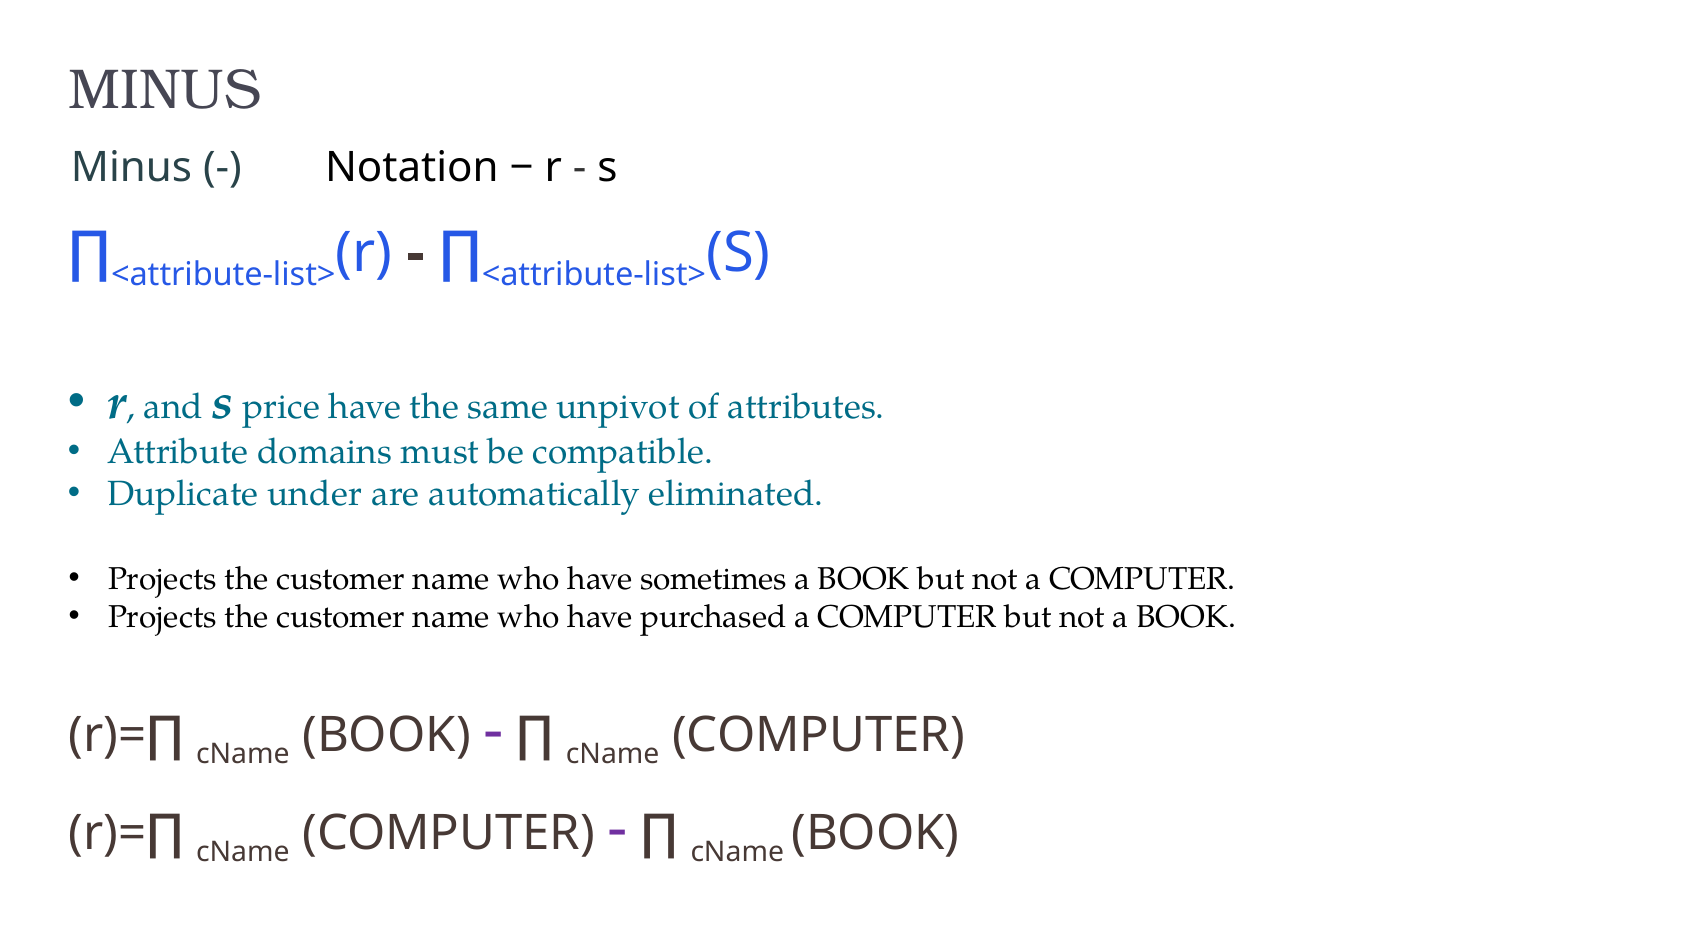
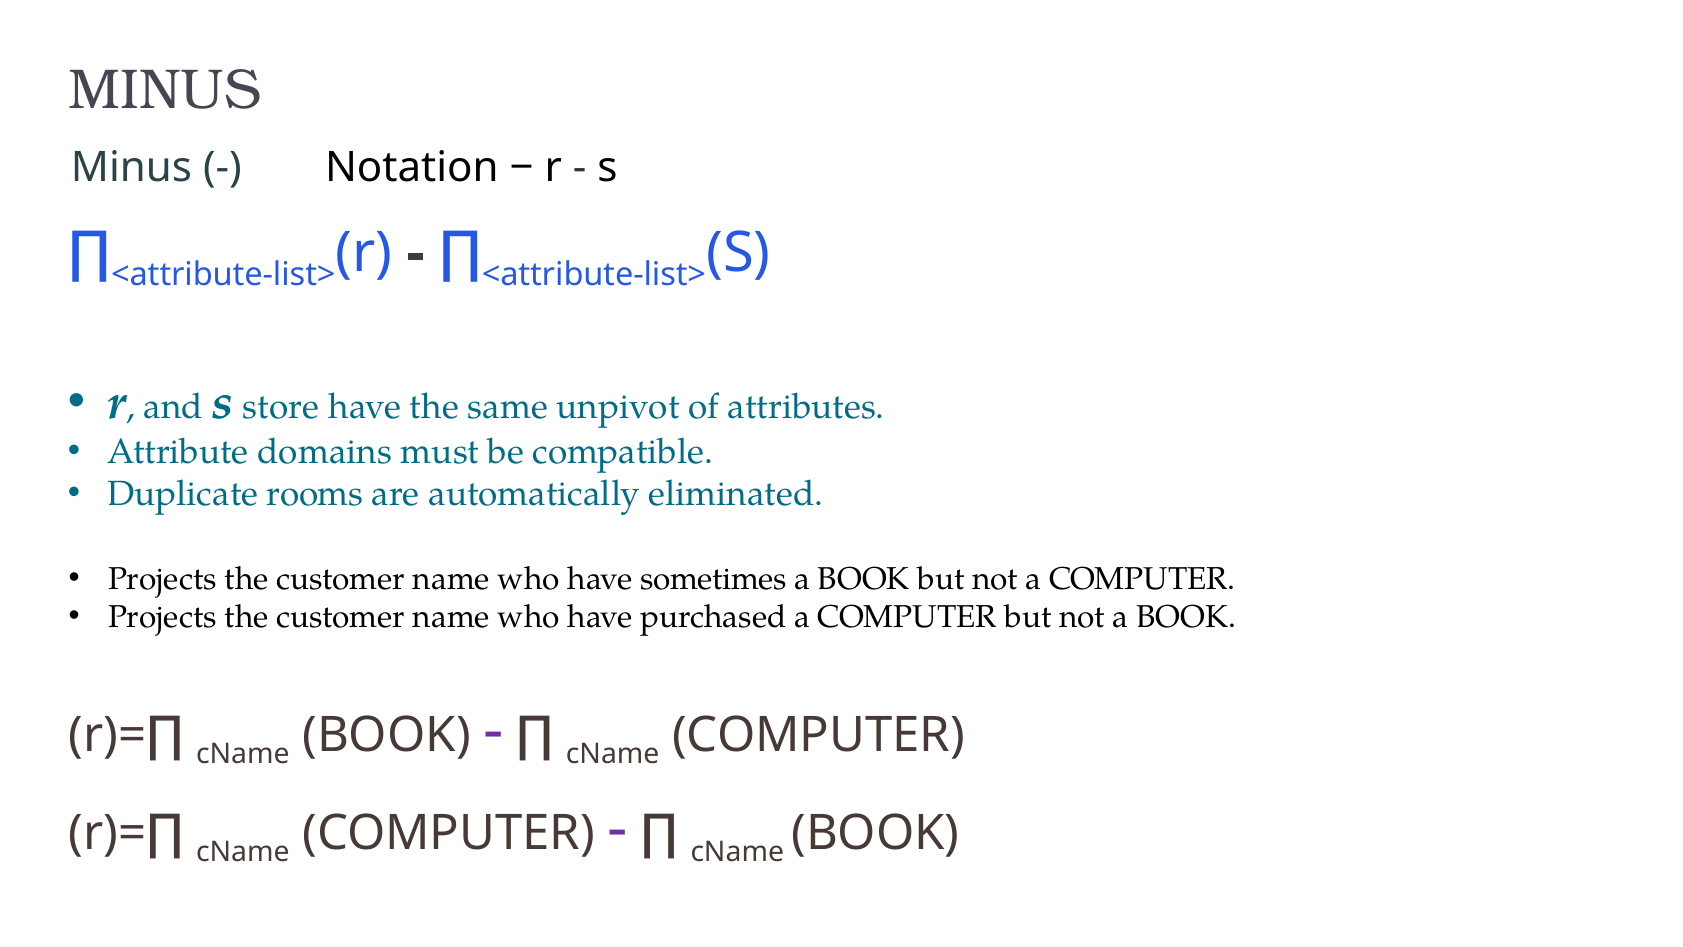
price: price -> store (281, 407)
under: under -> rooms (315, 494)
